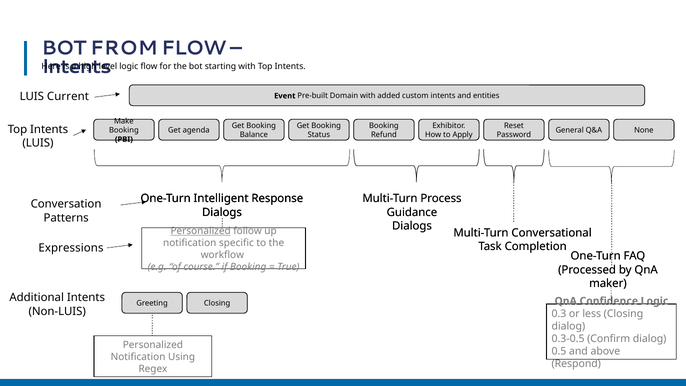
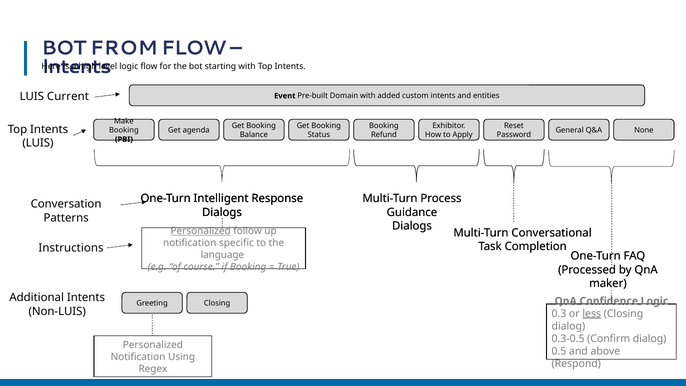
Expressions: Expressions -> Instructions (71, 248)
workflow: workflow -> language (222, 255)
less underline: none -> present (592, 313)
